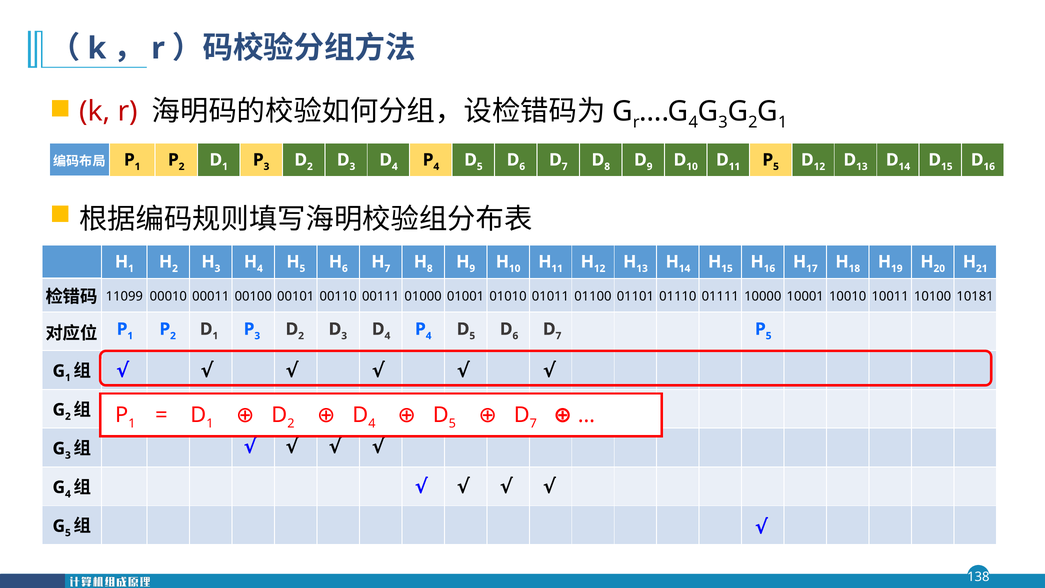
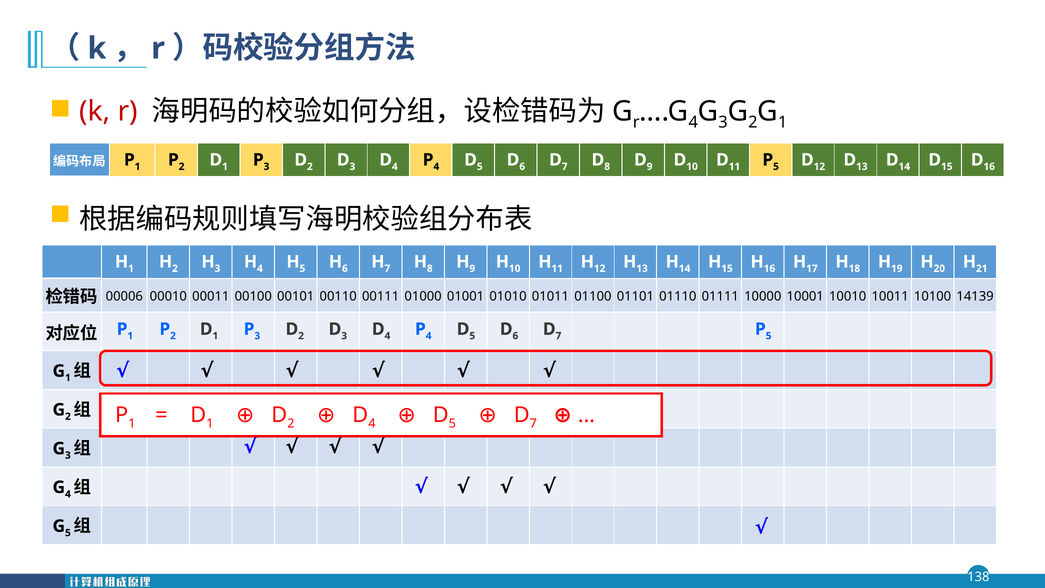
11099: 11099 -> 00006 (124, 296)
10181: 10181 -> 14139 (975, 296)
